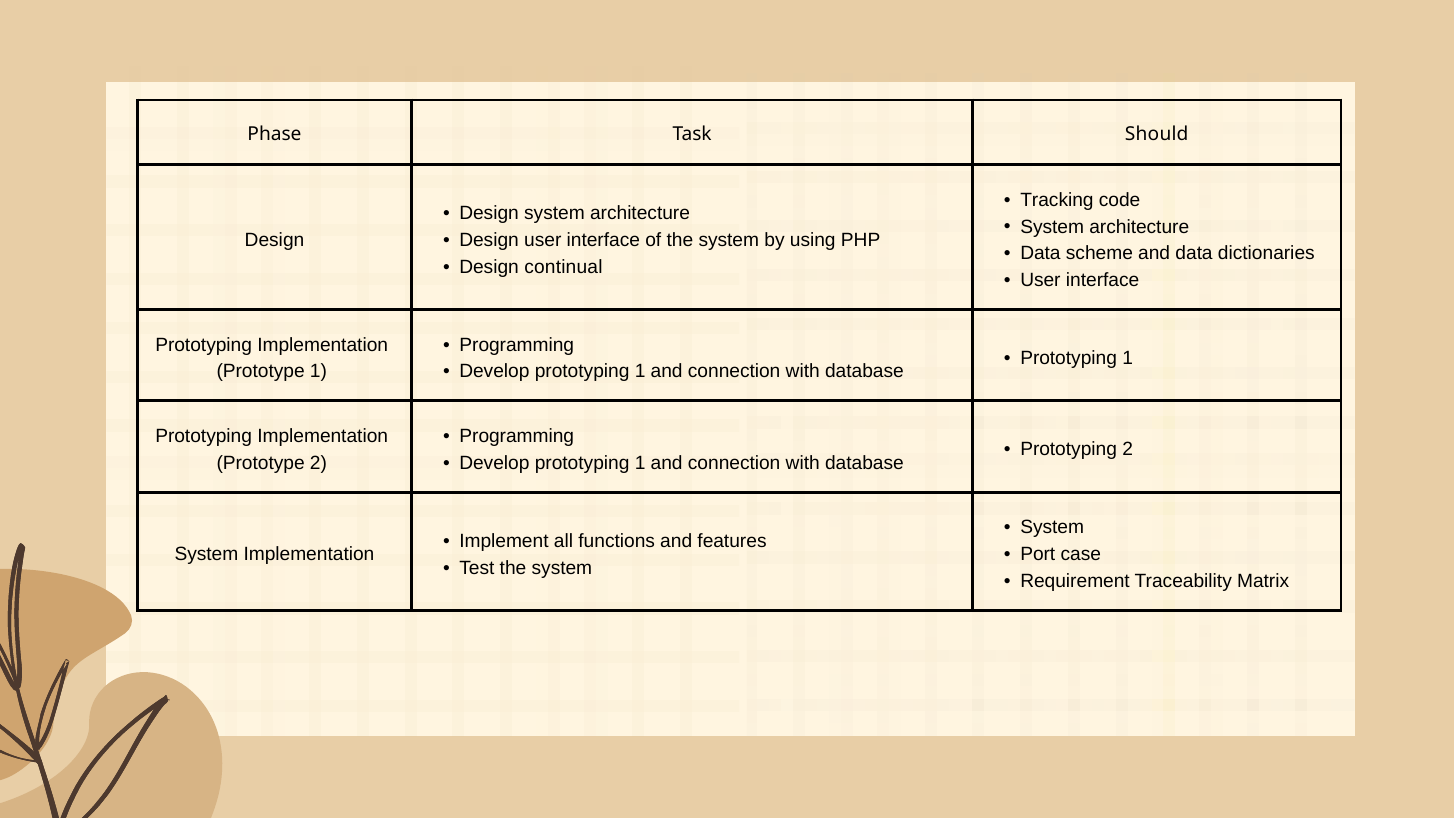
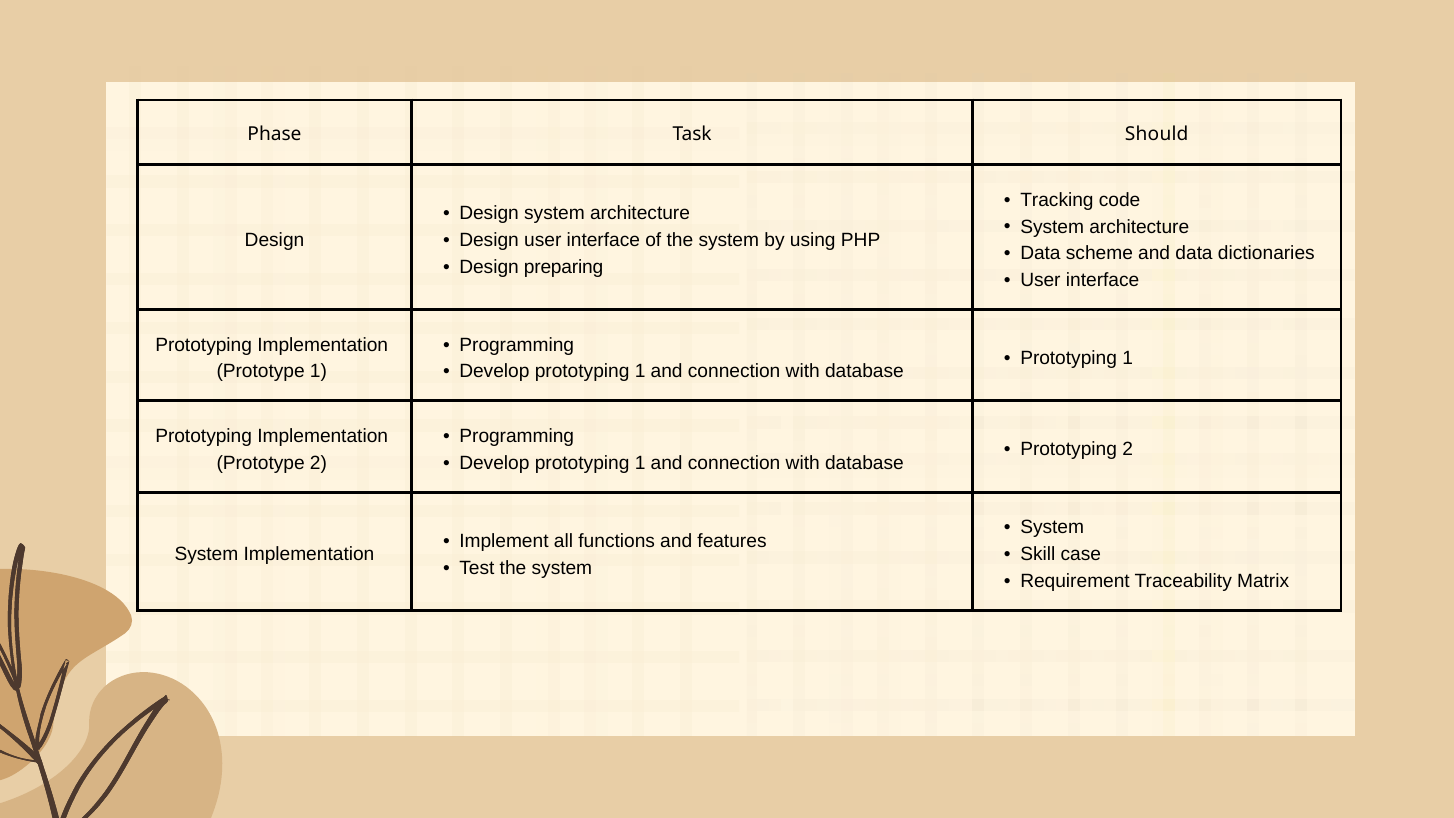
continual: continual -> preparing (564, 267)
Port: Port -> Skill (1038, 554)
